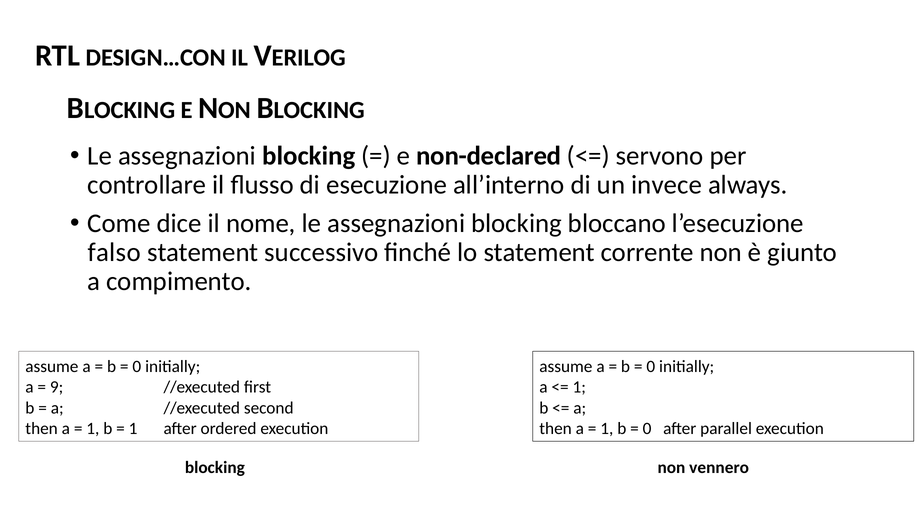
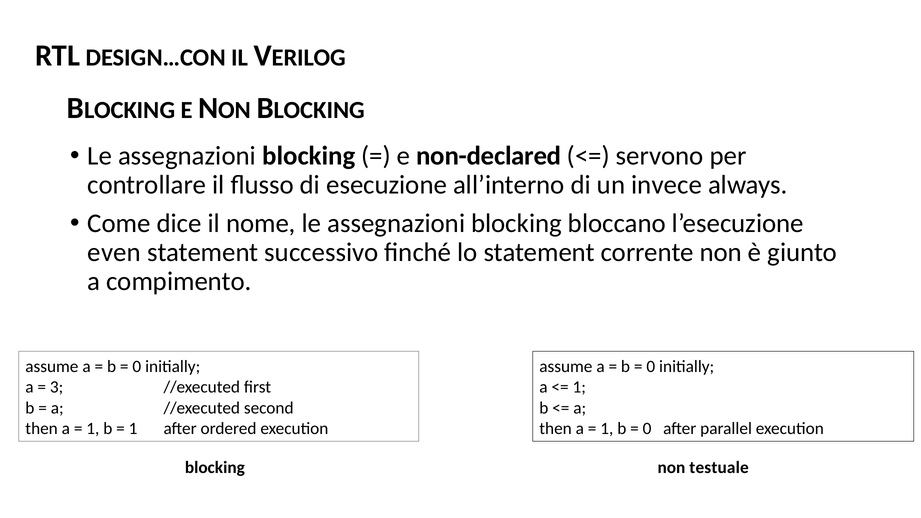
falso: falso -> even (114, 252)
9: 9 -> 3 (57, 387)
vennero: vennero -> testuale (719, 468)
